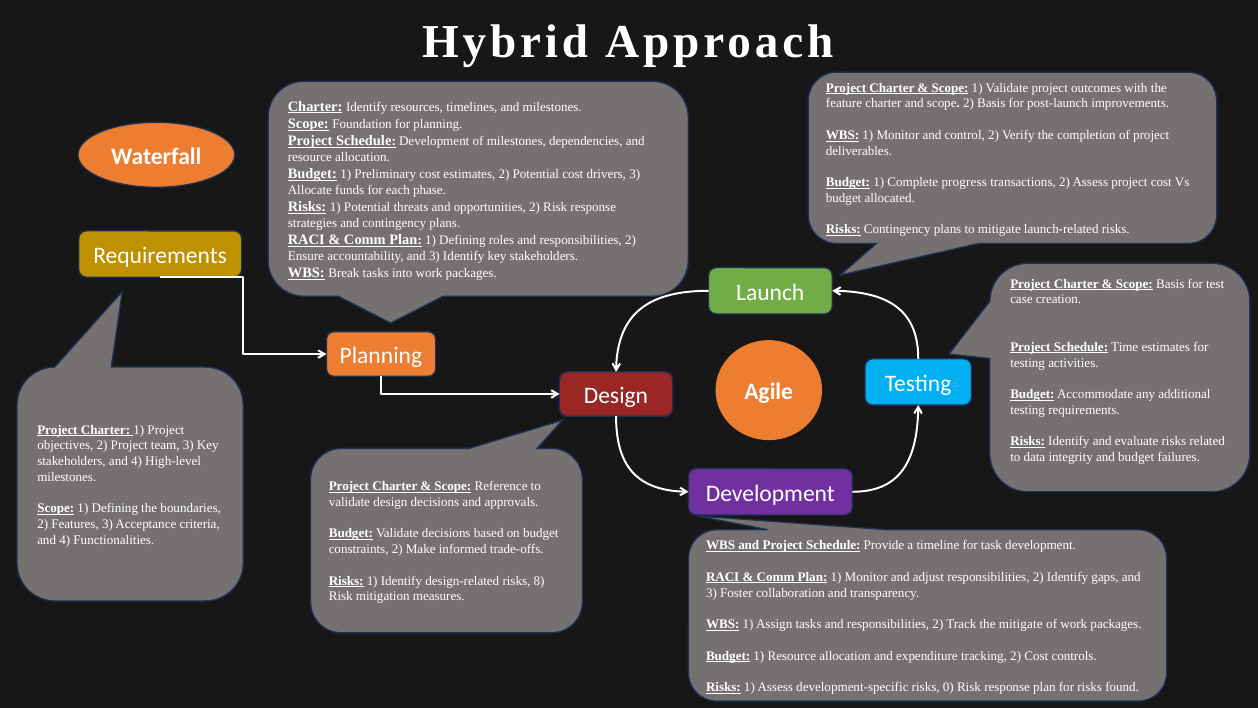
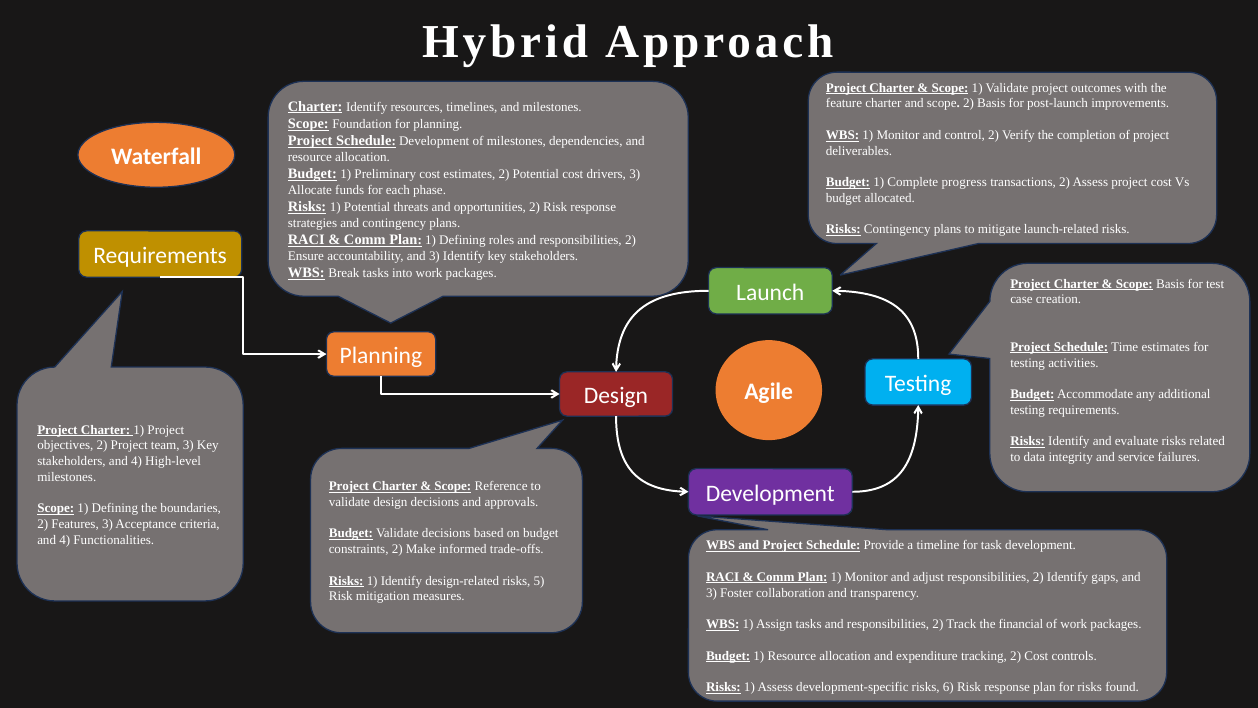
and budget: budget -> service (1136, 457)
8: 8 -> 5 (539, 581)
the mitigate: mitigate -> financial (1021, 624)
0: 0 -> 6 (948, 687)
